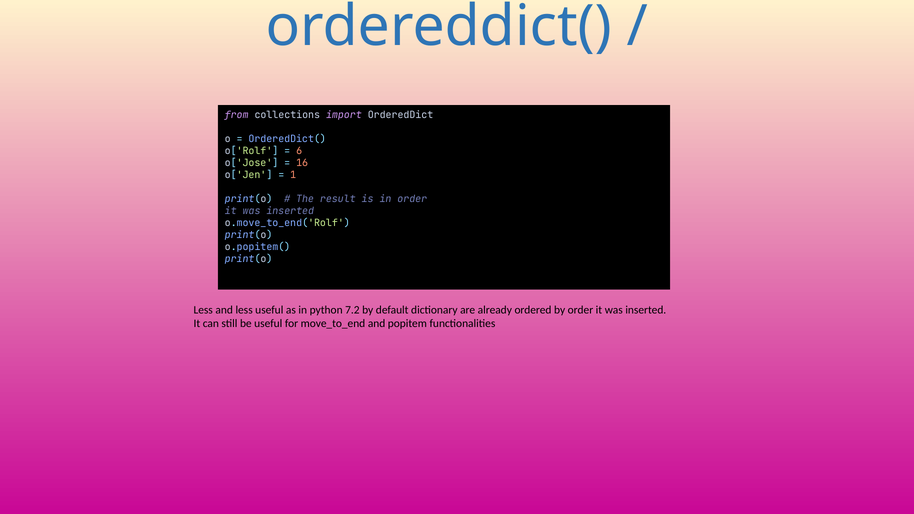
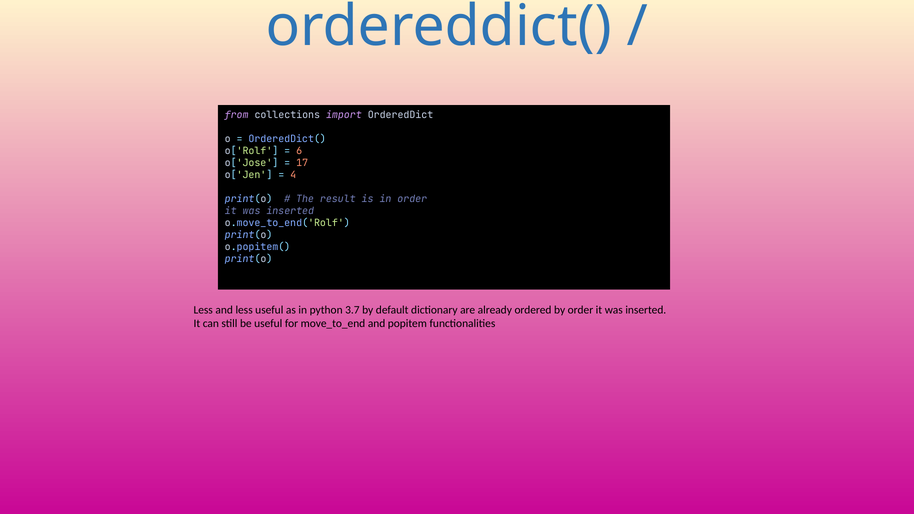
16: 16 -> 17 (302, 163)
1: 1 -> 4 (293, 175)
7.2: 7.2 -> 3.7 (352, 310)
